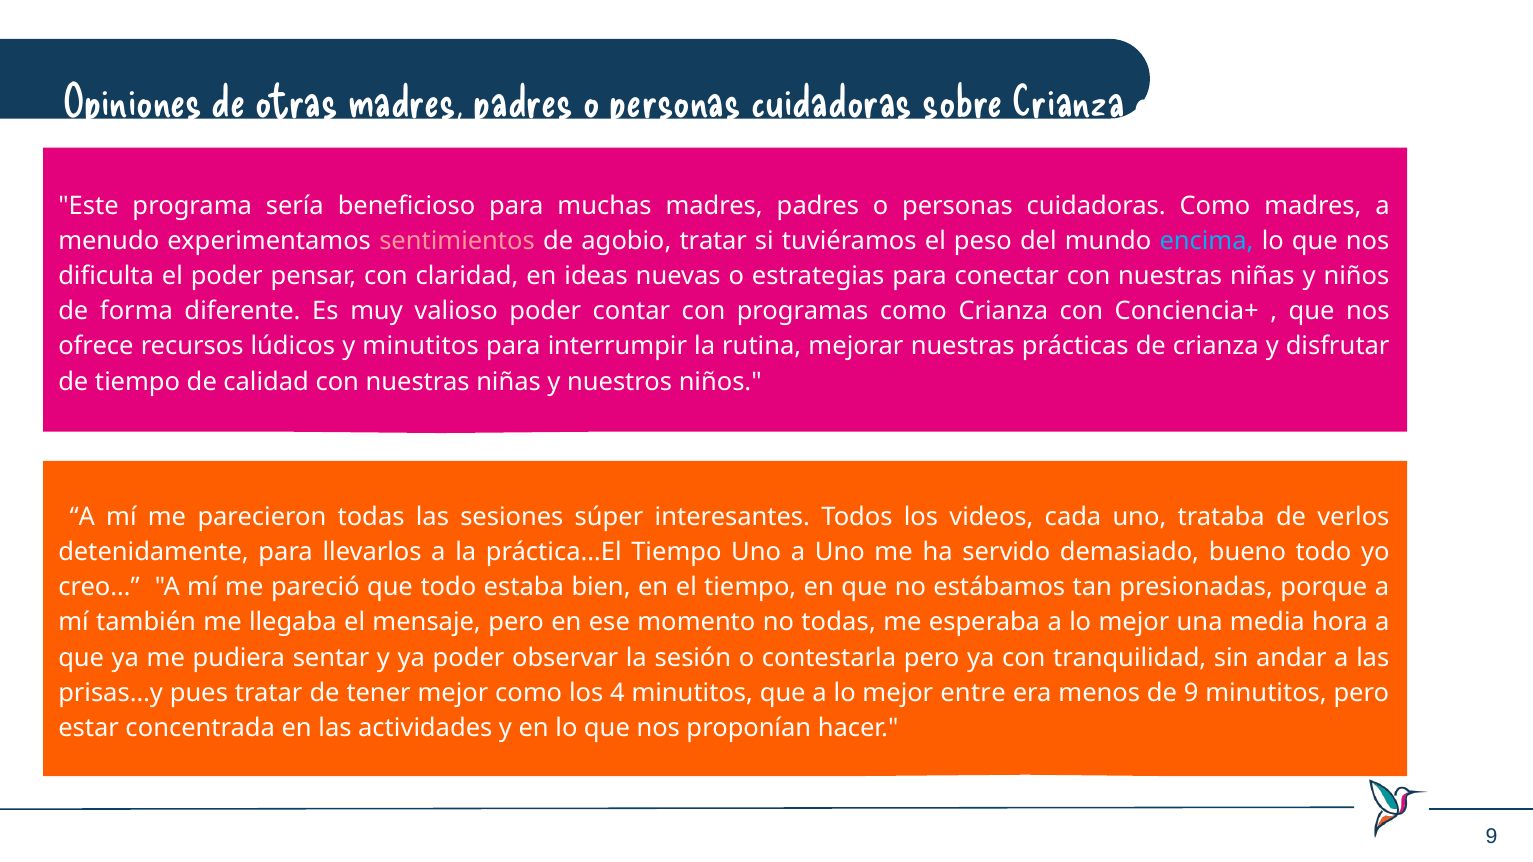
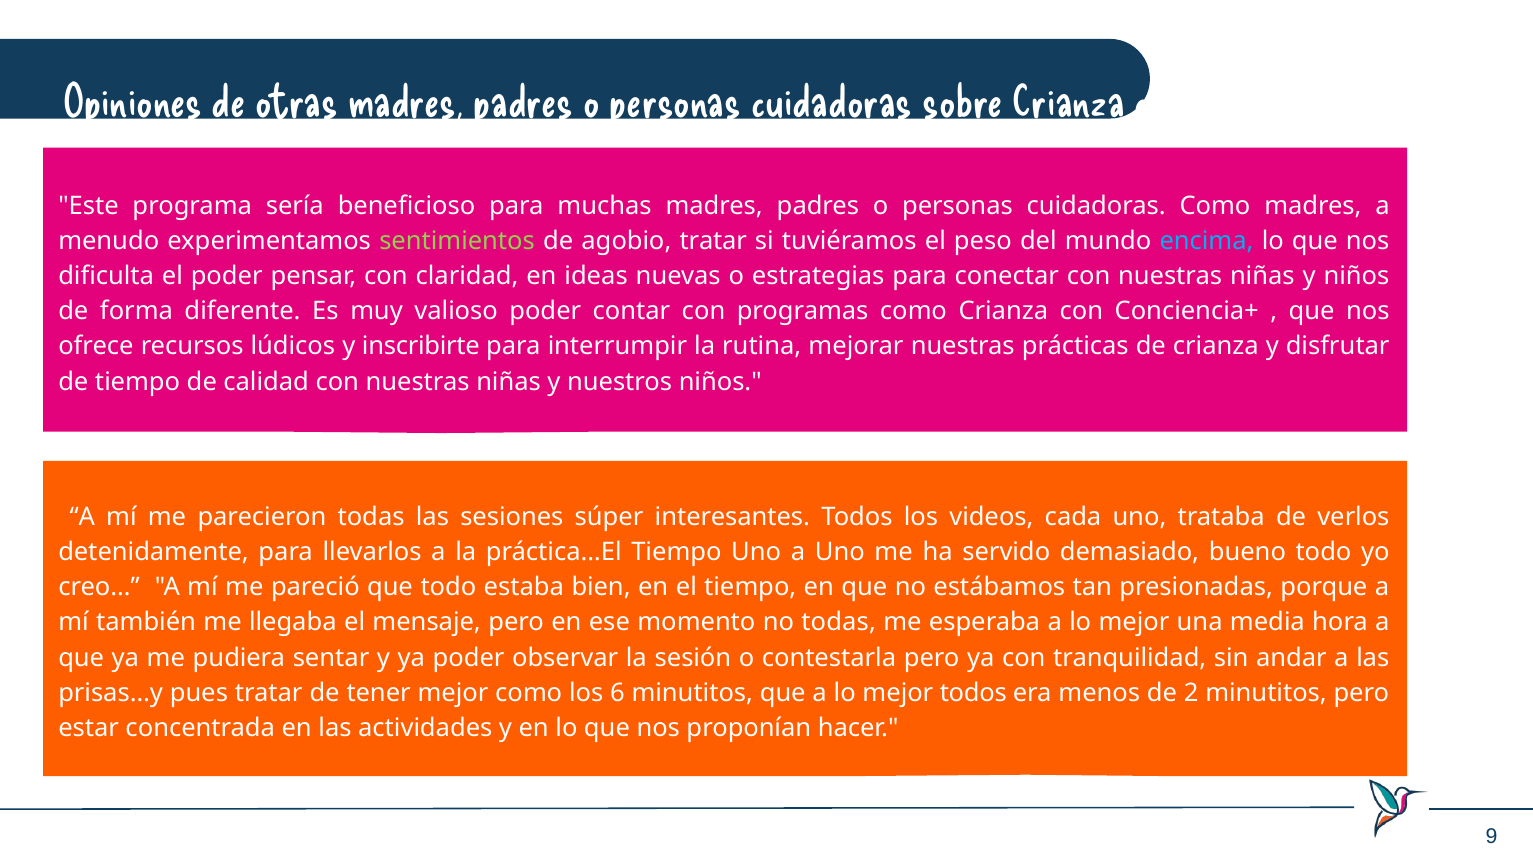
sentimientos colour: pink -> light green (457, 241)
y minutitos: minutitos -> inscribirte (421, 347)
4: 4 -> 6 (617, 693)
mejor entre: entre -> todos (973, 693)
de 9: 9 -> 2 (1191, 693)
